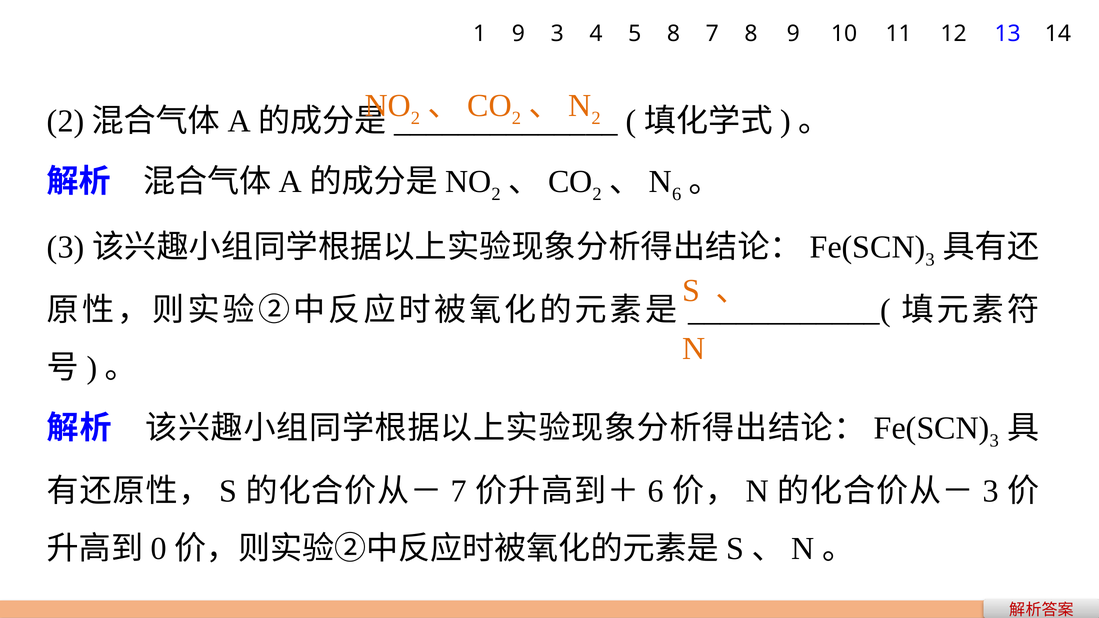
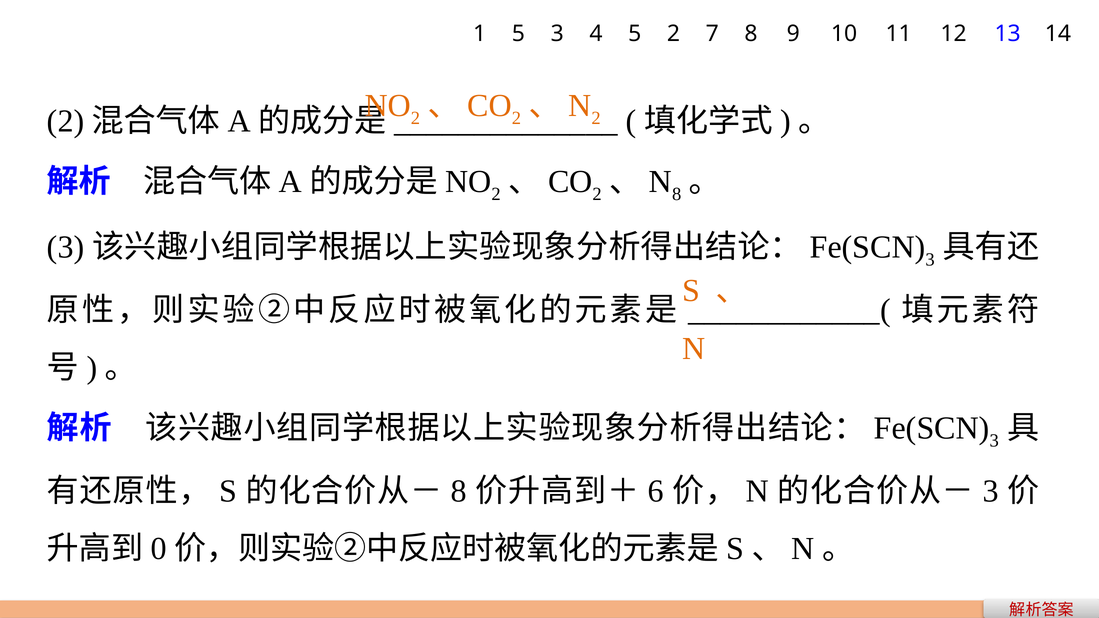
1 9: 9 -> 5 (518, 34)
5 8: 8 -> 2 (673, 34)
6: 6 -> 8 (677, 194)
7: 7 -> 8 (459, 492)
